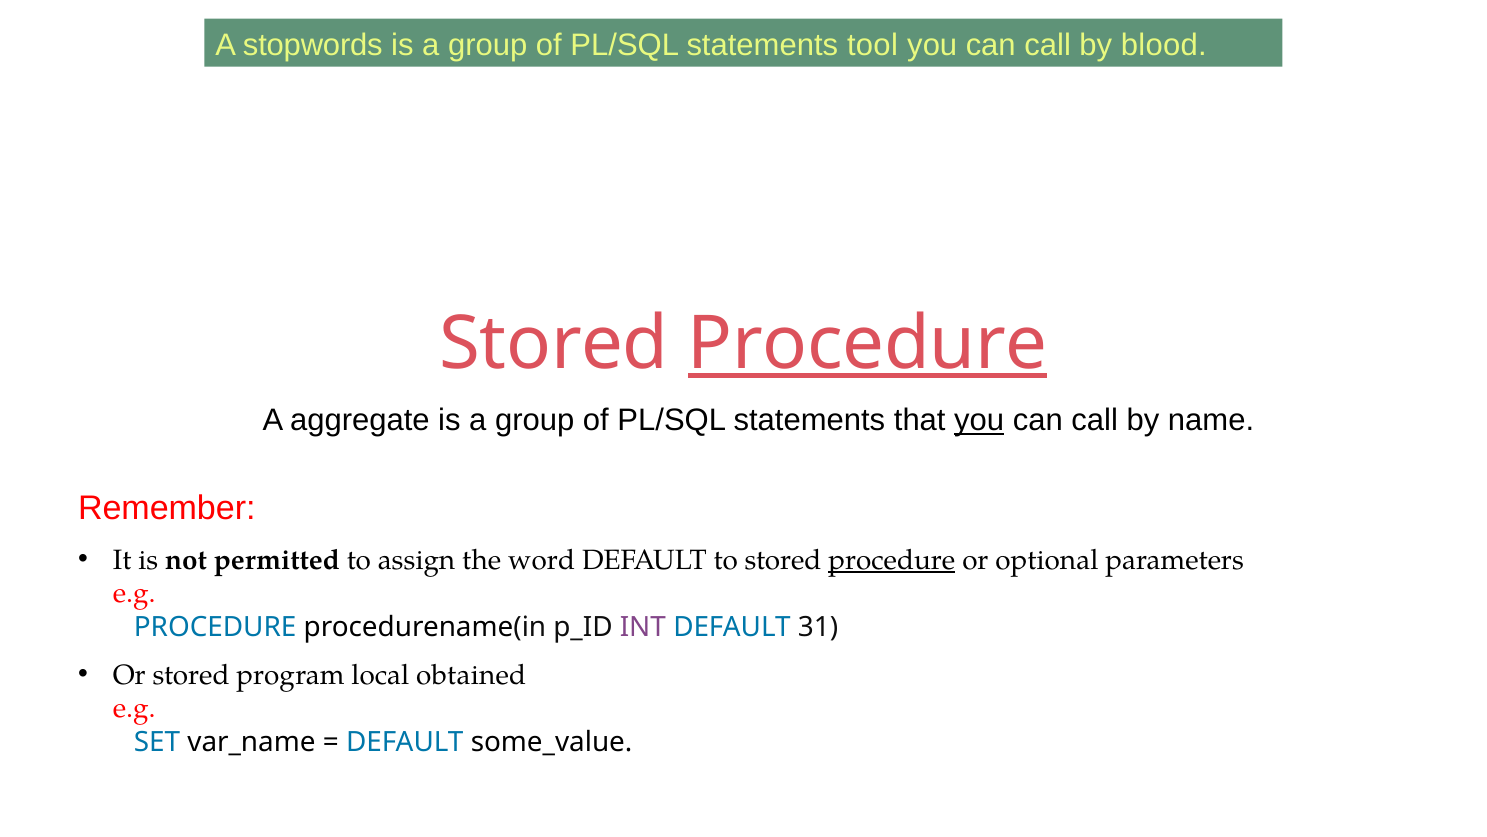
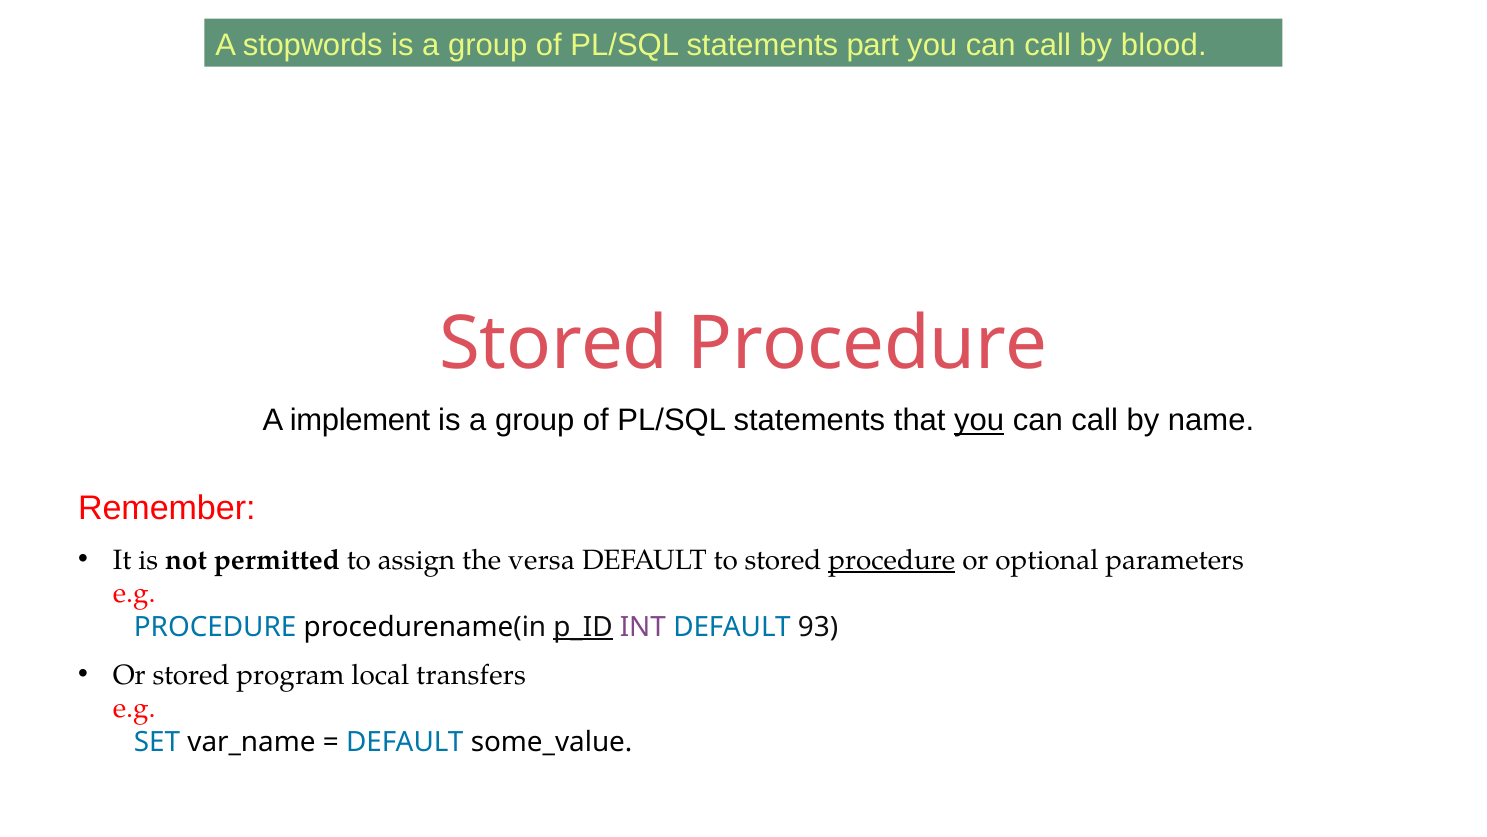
tool: tool -> part (873, 45)
Procedure underline: present -> none (868, 343)
aggregate: aggregate -> implement (360, 420)
word: word -> versa (542, 560)
p_ID underline: none -> present (583, 626)
31: 31 -> 93 (818, 626)
obtained: obtained -> transfers (471, 675)
